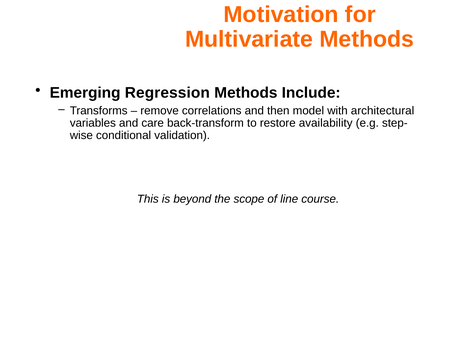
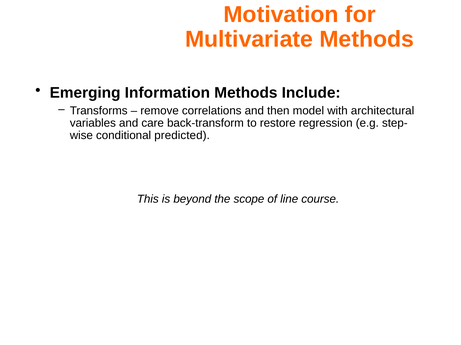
Regression: Regression -> Information (167, 93)
availability: availability -> regression (326, 123)
validation: validation -> predicted (182, 136)
